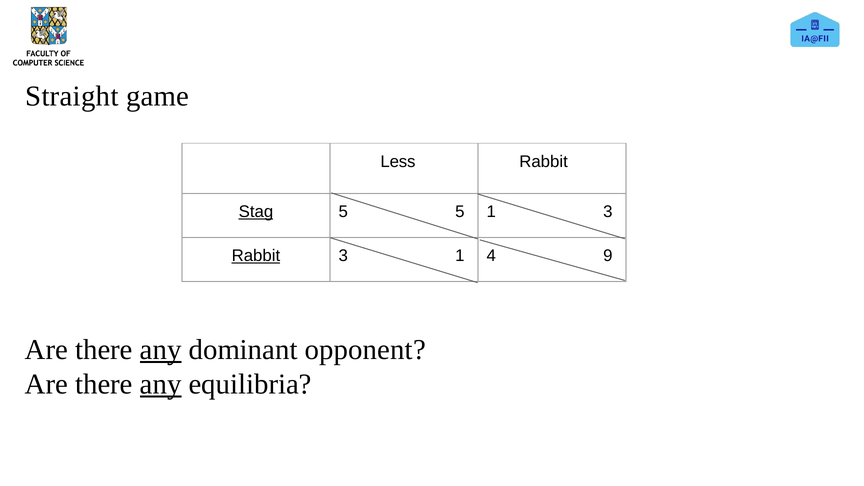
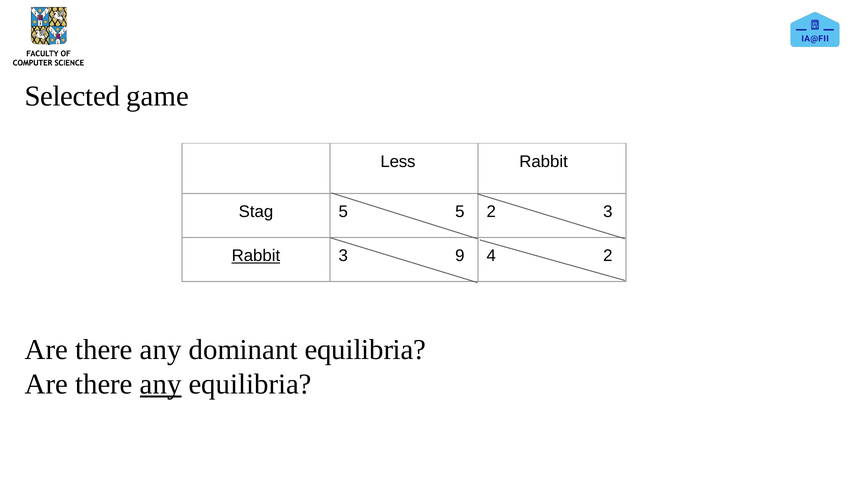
Straight: Straight -> Selected (72, 96)
Stag underline: present -> none (256, 212)
5 1: 1 -> 2 (491, 212)
3 1: 1 -> 9 (460, 256)
4 9: 9 -> 2 (608, 256)
any underline: present -> none (161, 350)
dominant opponent: opponent -> equilibria (365, 350)
